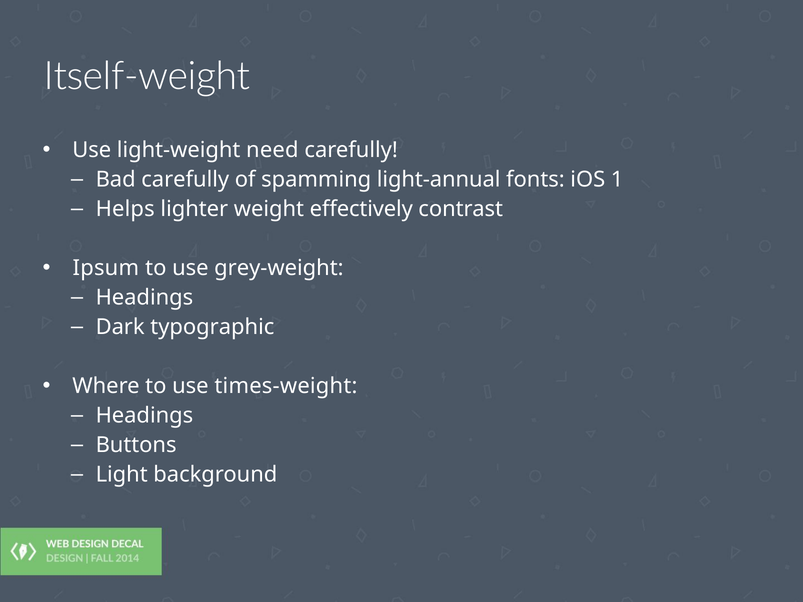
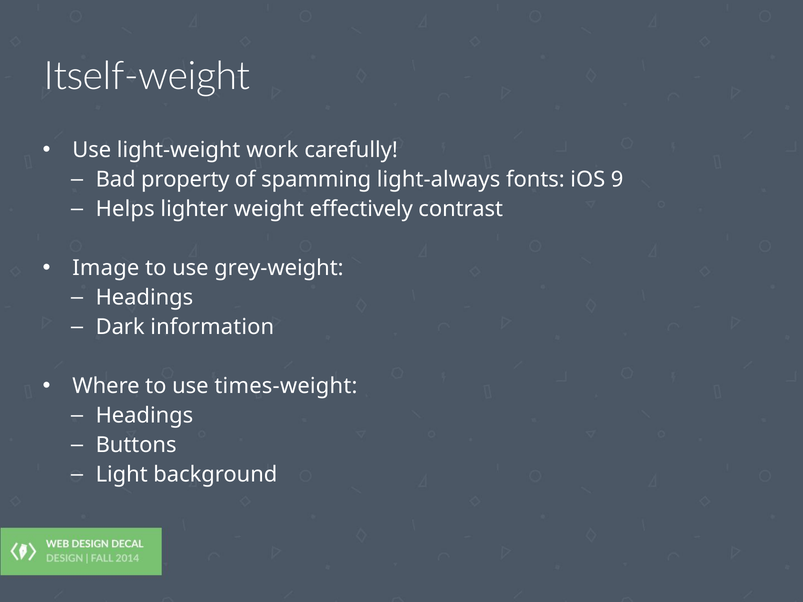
need: need -> work (272, 150)
Bad carefully: carefully -> property (185, 180)
light-annual: light-annual -> light-always (439, 180)
1: 1 -> 9 (617, 180)
Ipsum: Ipsum -> Image (106, 268)
typographic: typographic -> information (212, 327)
